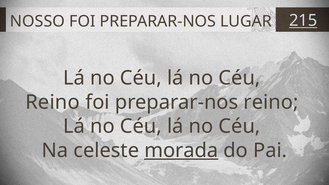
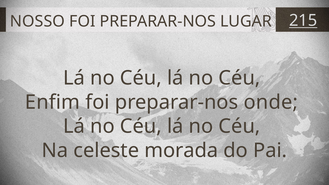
Reino: Reino -> Enfim (53, 102)
preparar-nos reino: reino -> onde (271, 102)
morada underline: present -> none (181, 150)
